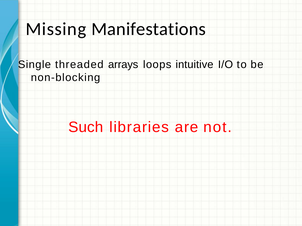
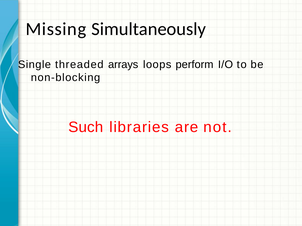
Manifestations: Manifestations -> Simultaneously (149, 29)
intuitive: intuitive -> perform (195, 65)
